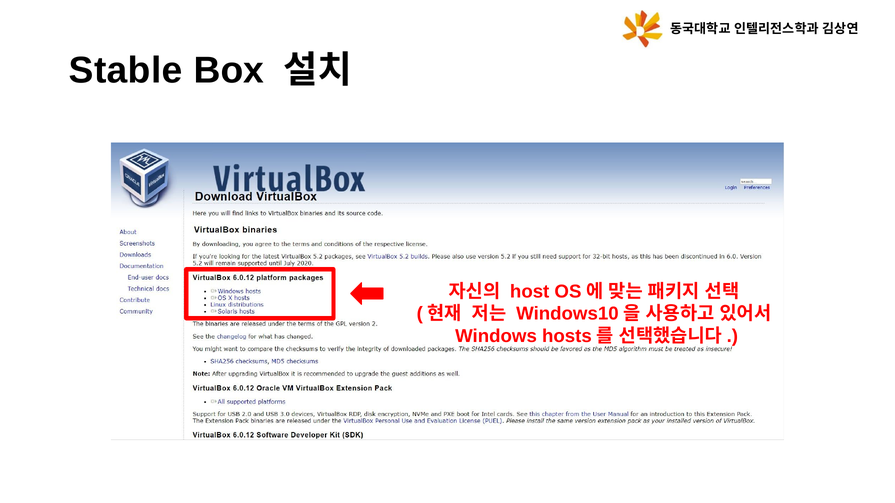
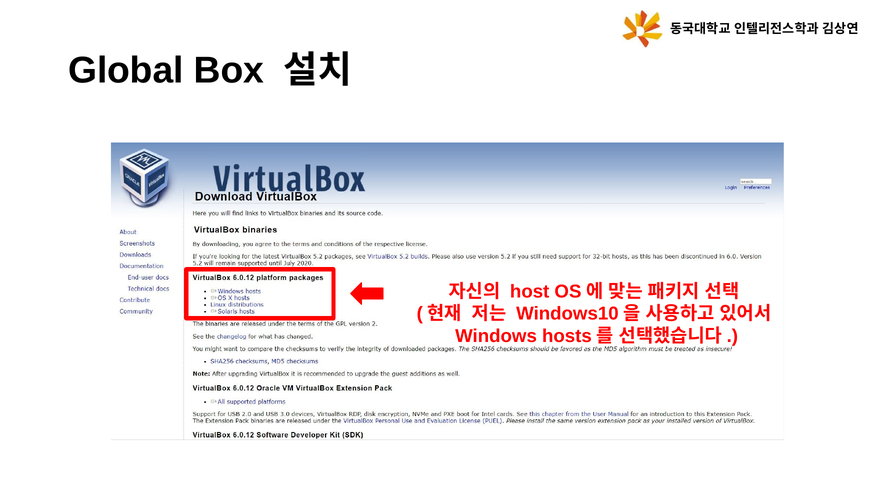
Stable: Stable -> Global (126, 70)
